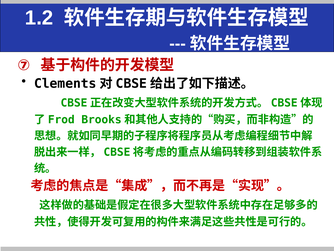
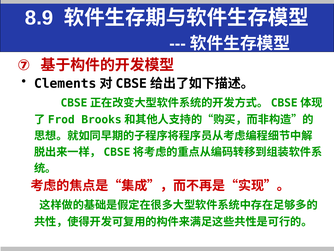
1.2: 1.2 -> 8.9 (39, 18)
